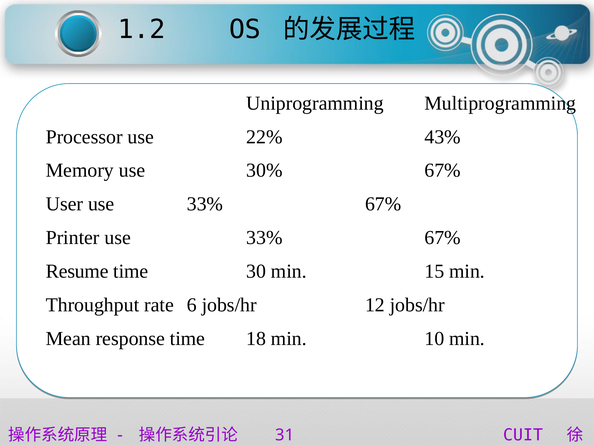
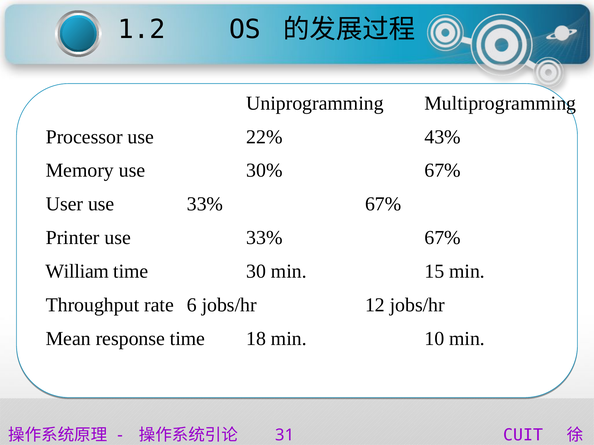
Resume: Resume -> William (77, 272)
